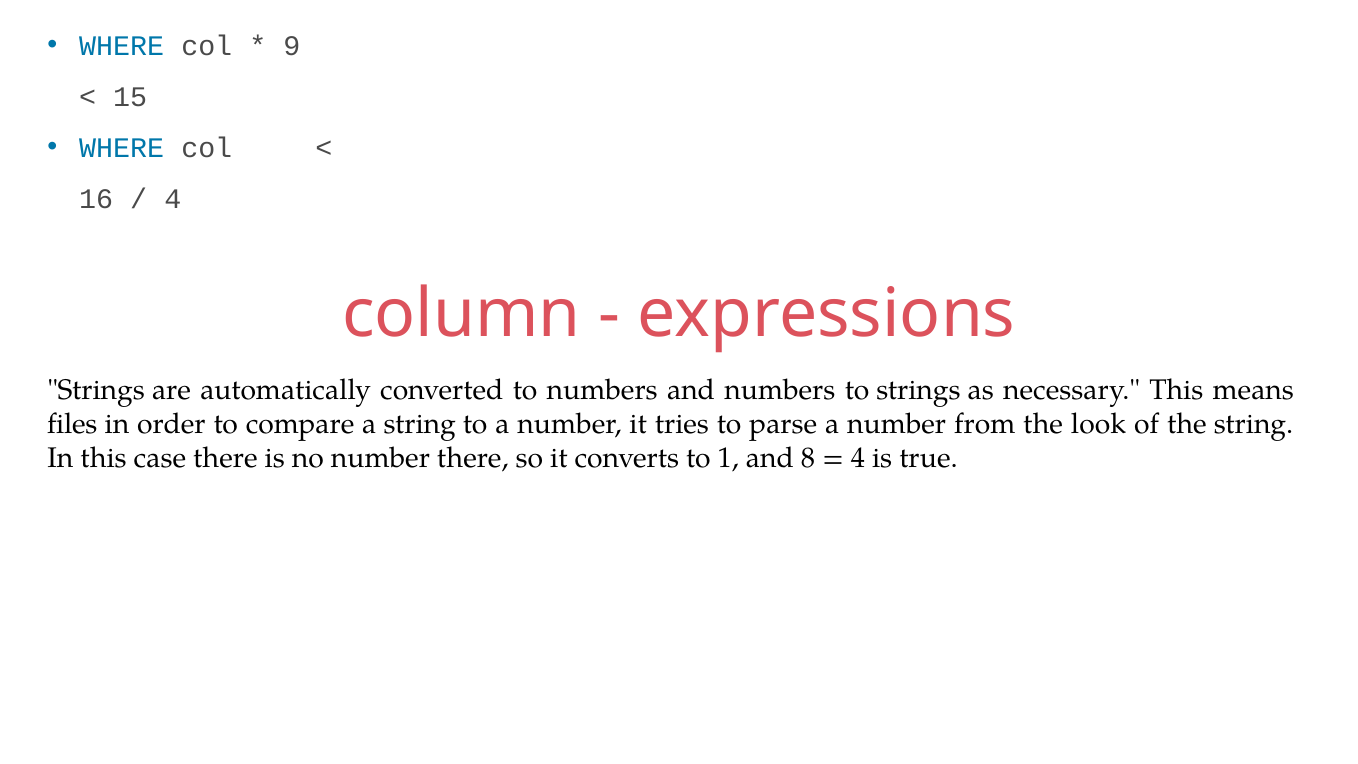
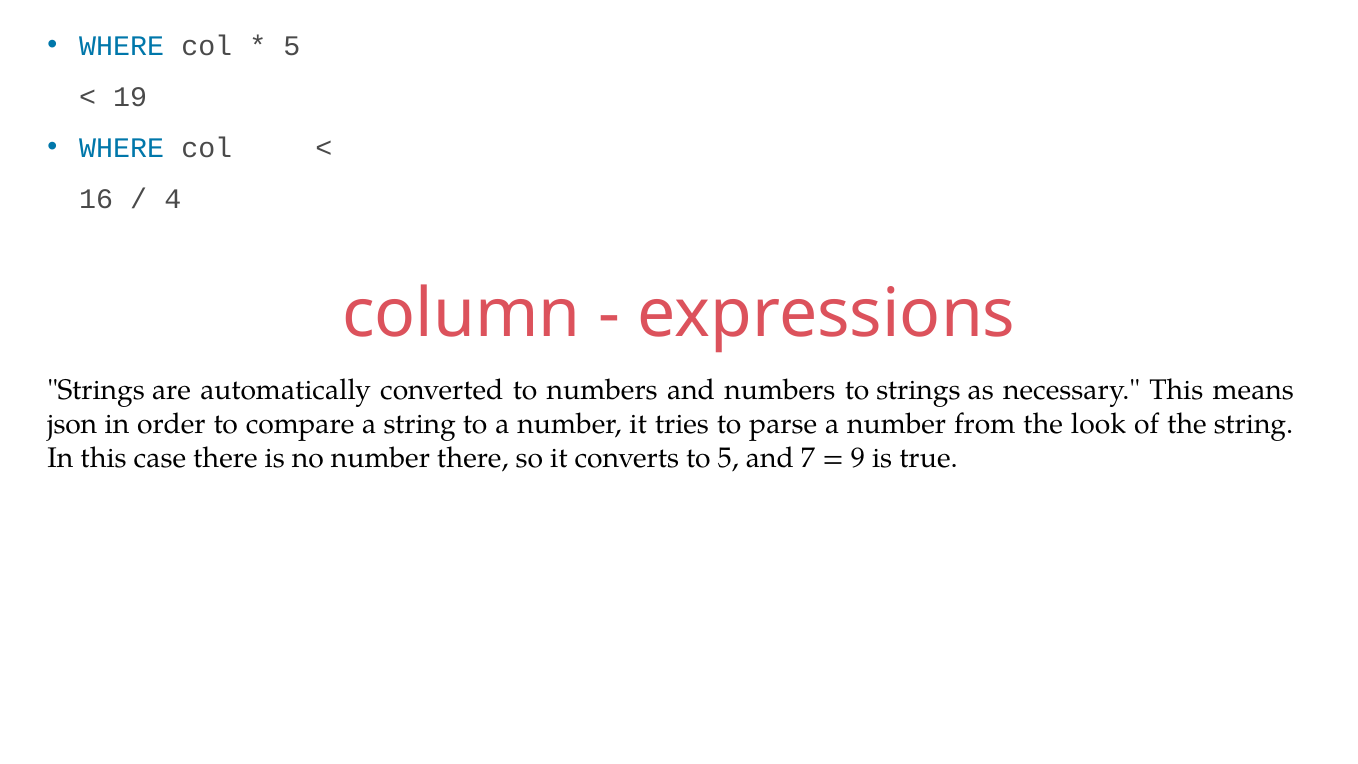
9: 9 -> 5 (292, 46)
15: 15 -> 19 (130, 97)
files: files -> json (72, 424)
to 1: 1 -> 5 (728, 458)
8: 8 -> 7 (808, 458)
4: 4 -> 9 (858, 458)
